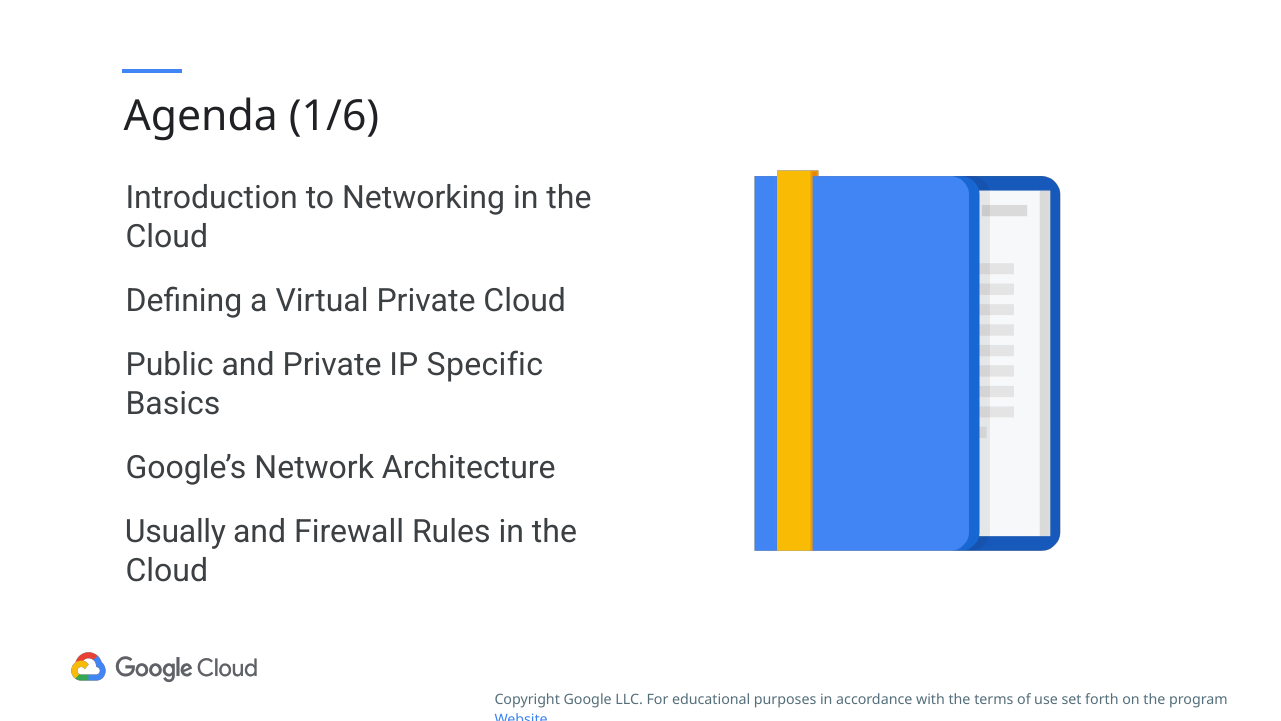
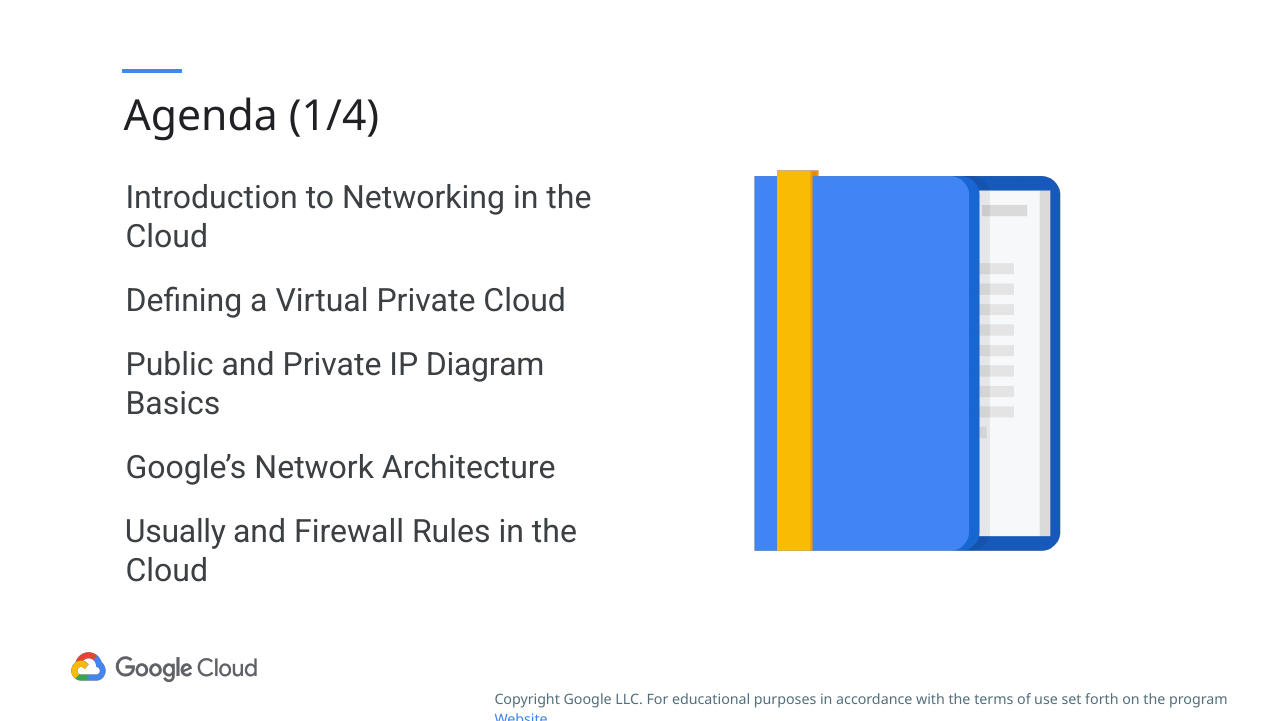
1/6: 1/6 -> 1/4 (334, 116)
Specific: Specific -> Diagram (485, 365)
